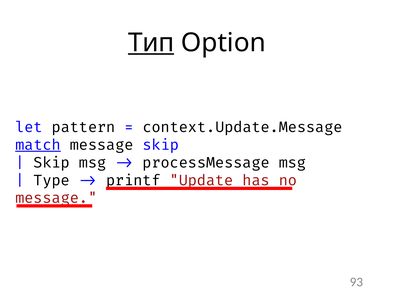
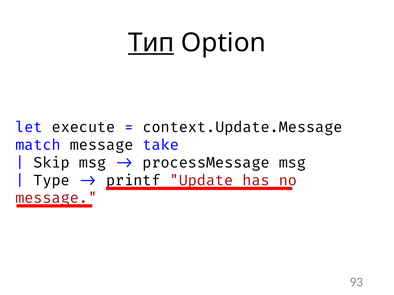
pattern: pattern -> execute (83, 127)
match underline: present -> none (38, 145)
message skip: skip -> take (161, 145)
